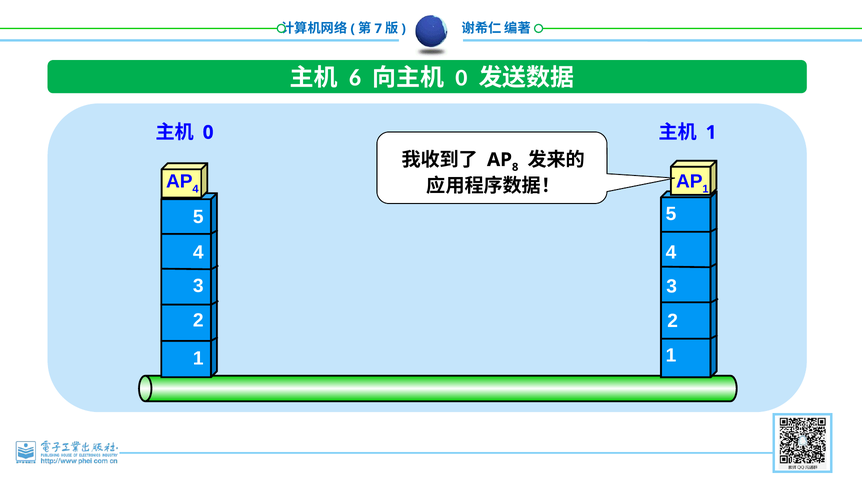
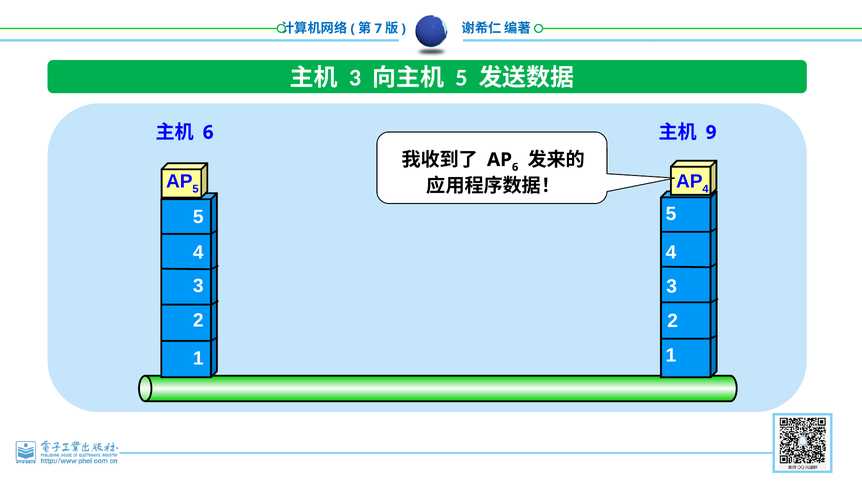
6: 6 -> 3 (355, 78)
0: 0 -> 5 (461, 78)
0: 0 -> 6 (208, 132)
1: 1 -> 9 (711, 132)
8: 8 -> 6 (515, 167)
4: 4 -> 5 (196, 189)
1: 1 -> 4 (706, 189)
